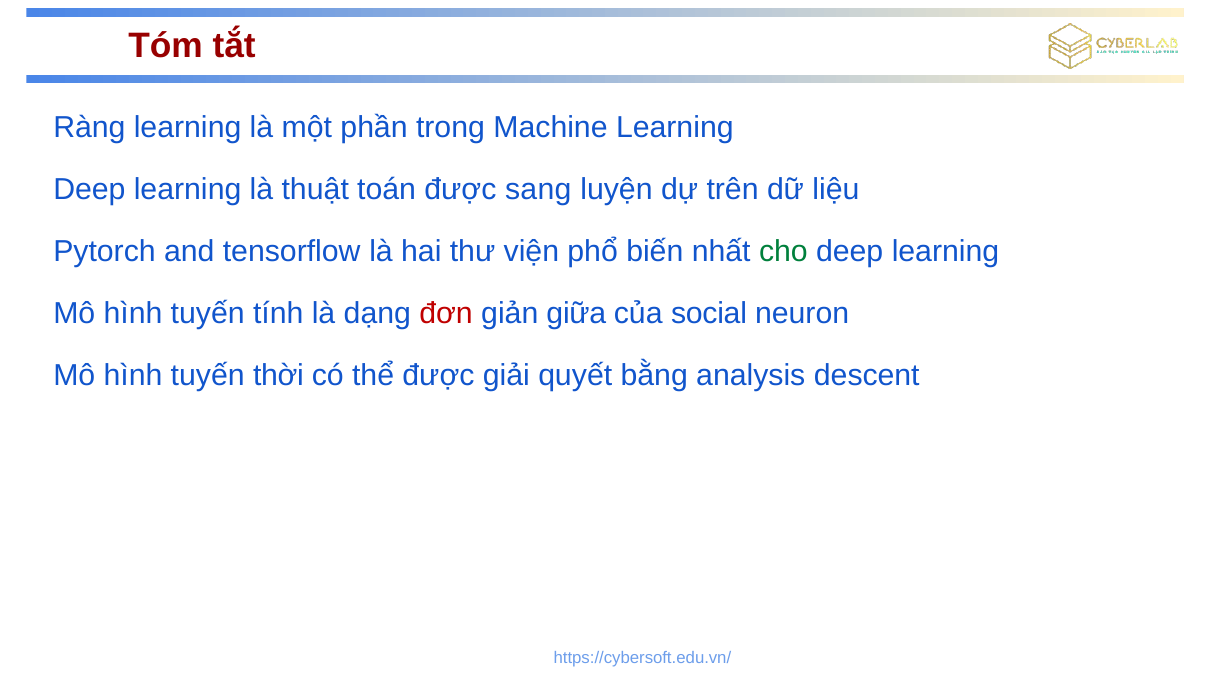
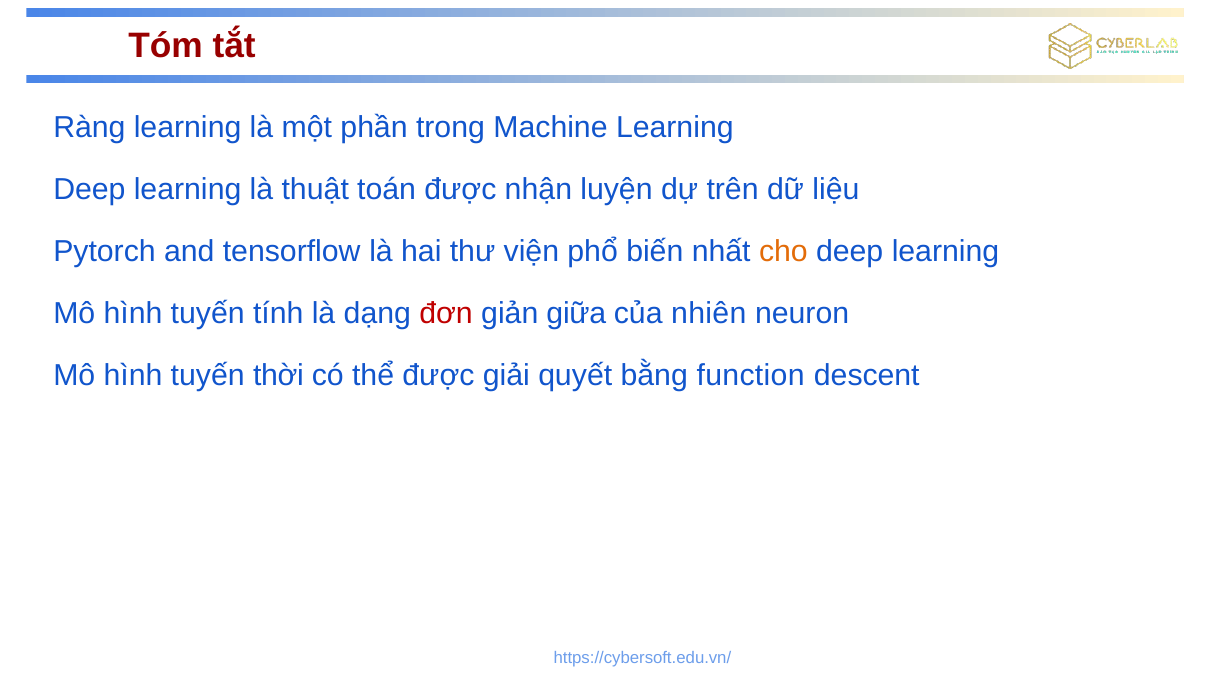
sang: sang -> nhận (538, 189)
cho colour: green -> orange (783, 251)
social: social -> nhiên (709, 313)
analysis: analysis -> function (751, 375)
